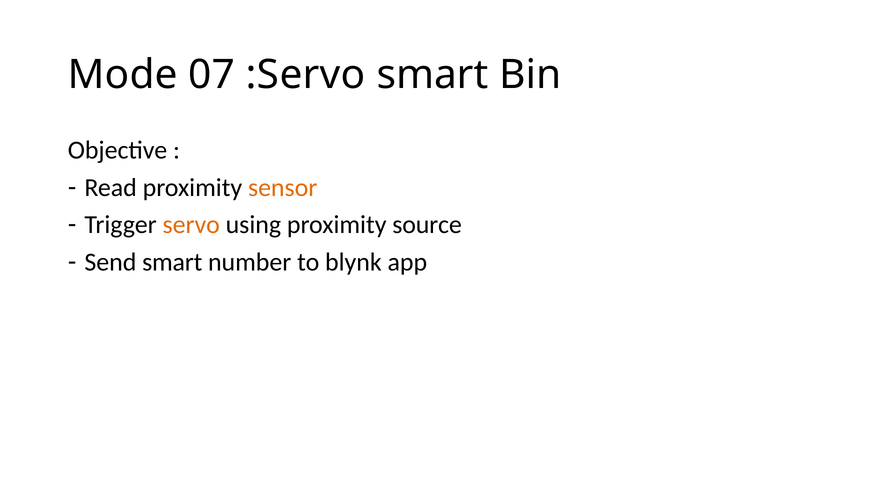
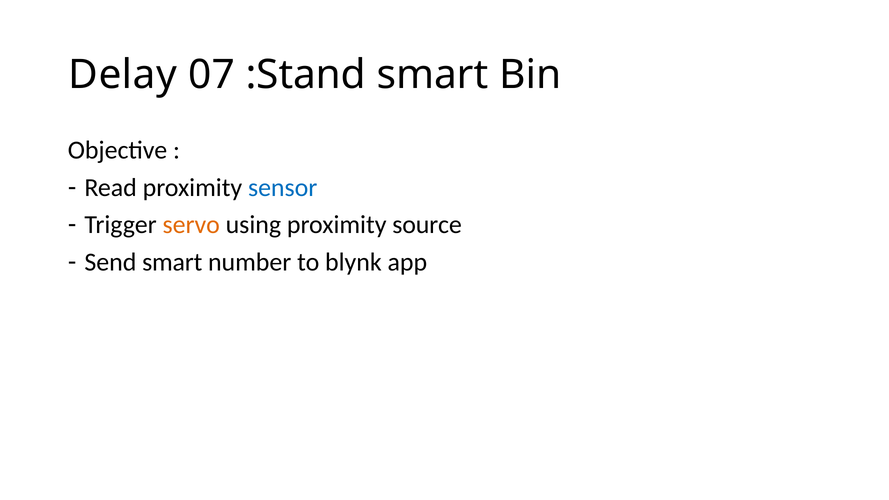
Mode: Mode -> Delay (123, 75)
:Servo: :Servo -> :Stand (306, 75)
sensor colour: orange -> blue (283, 188)
